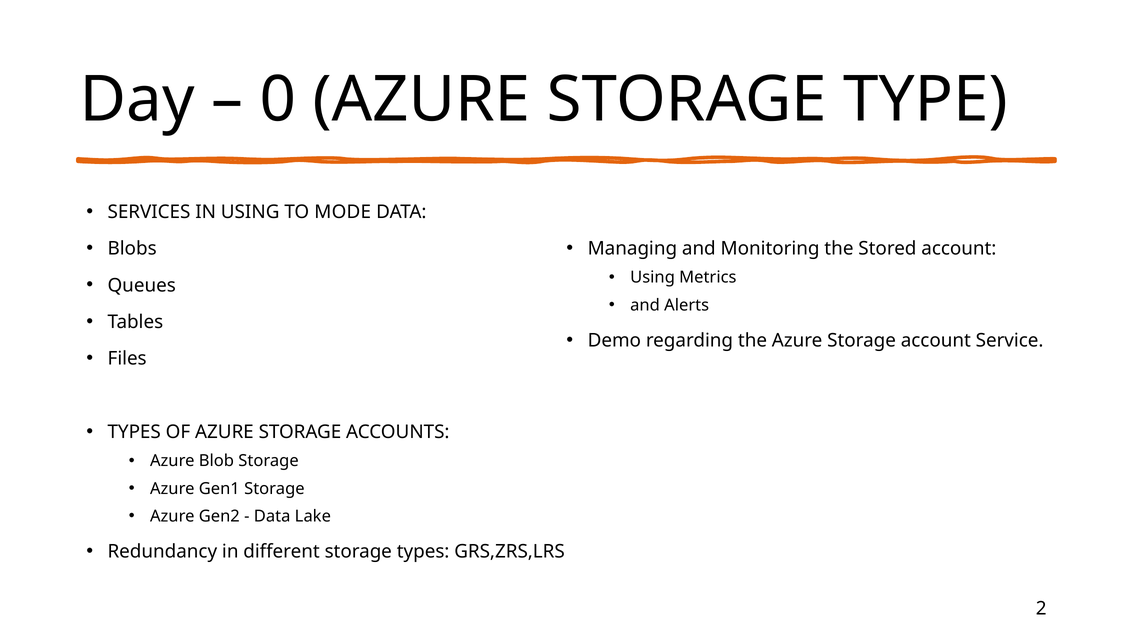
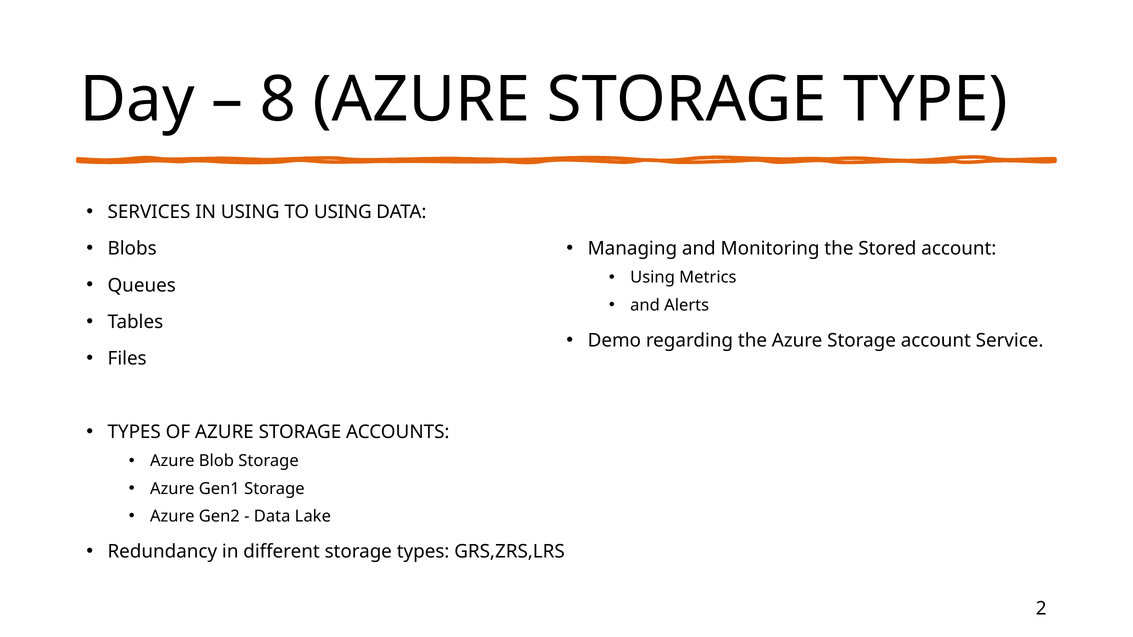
0: 0 -> 8 (278, 100)
TO MODE: MODE -> USING (343, 212)
